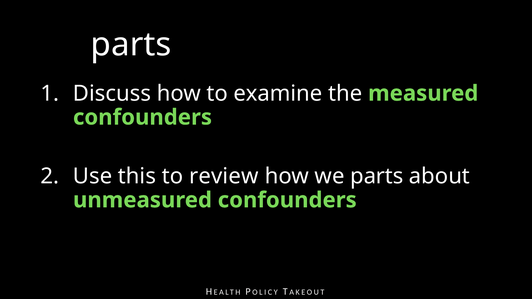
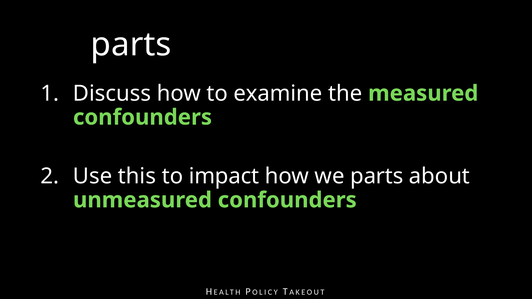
review: review -> impact (224, 176)
